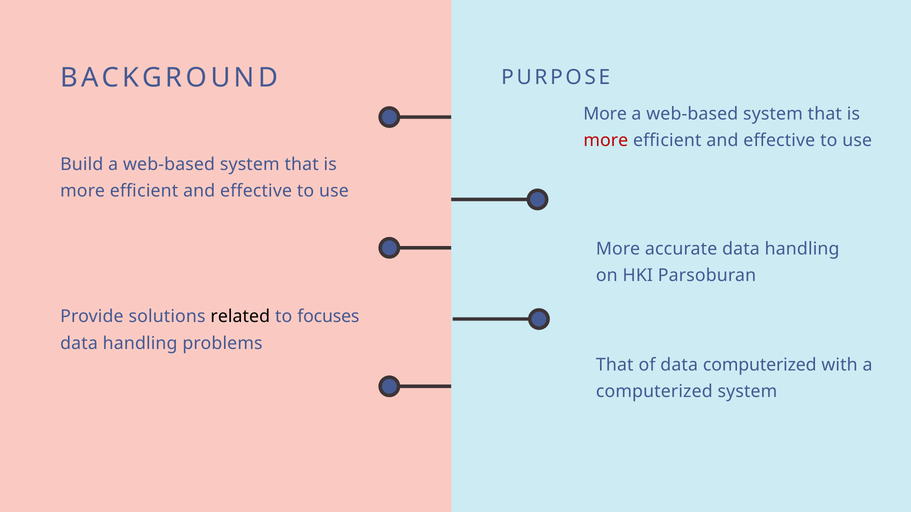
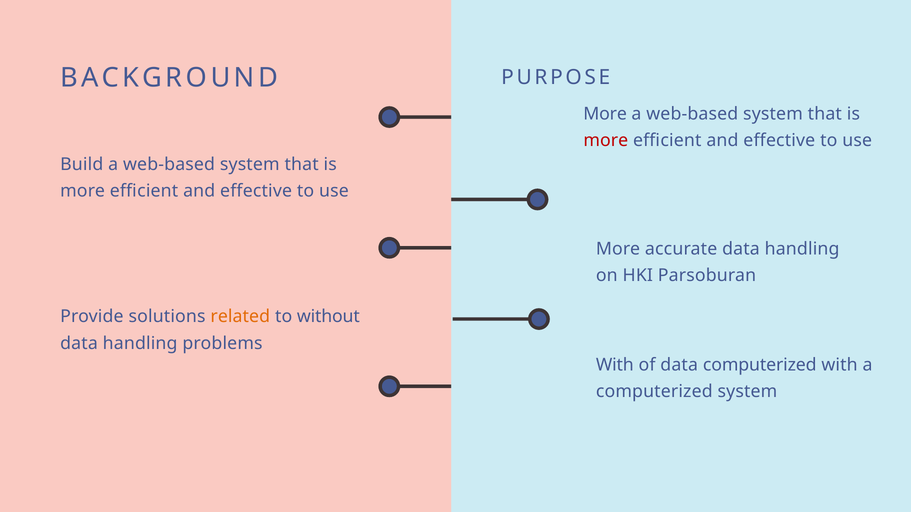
related colour: black -> orange (240, 317)
focuses: focuses -> without (328, 317)
That: That -> With (615, 365)
